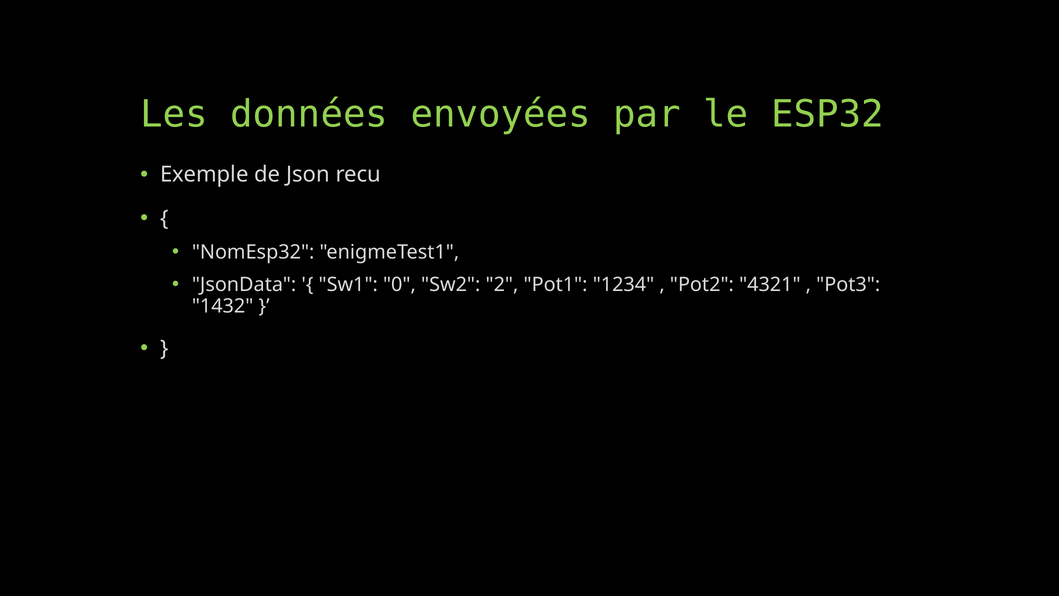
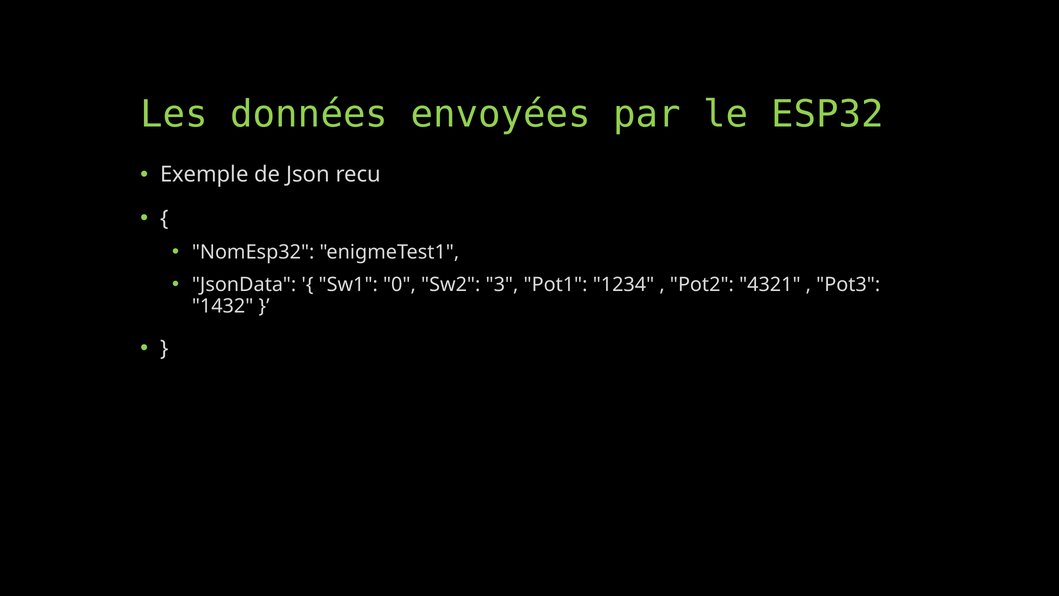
2: 2 -> 3 (502, 284)
